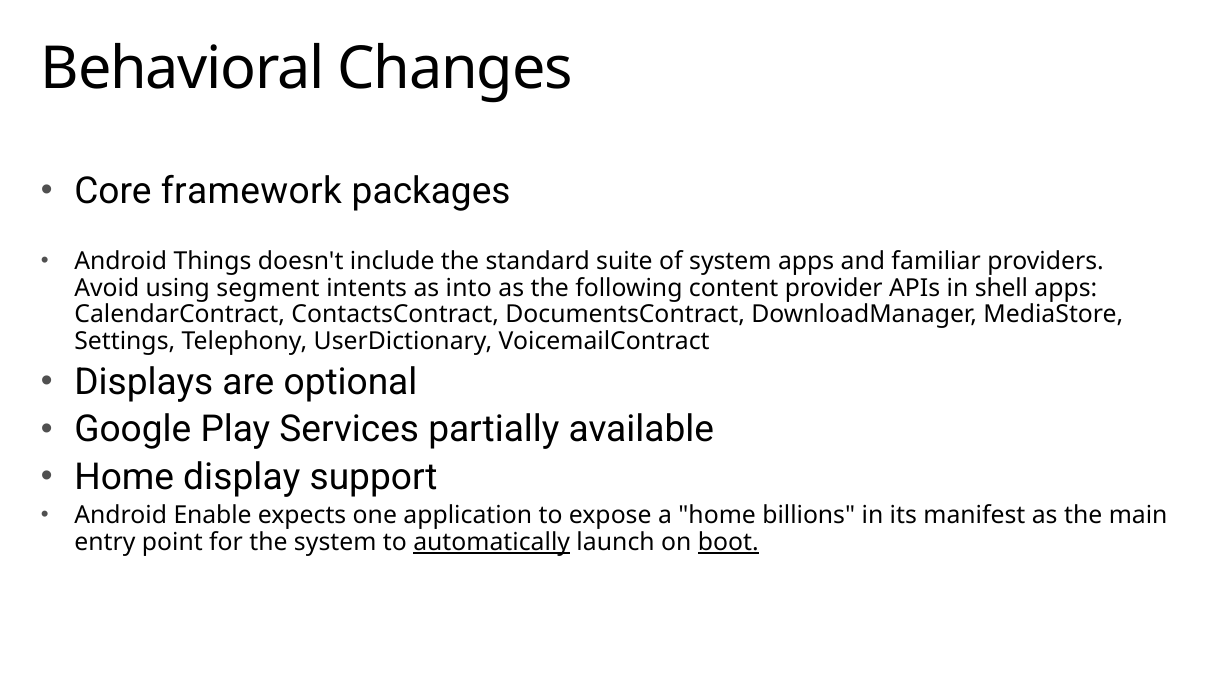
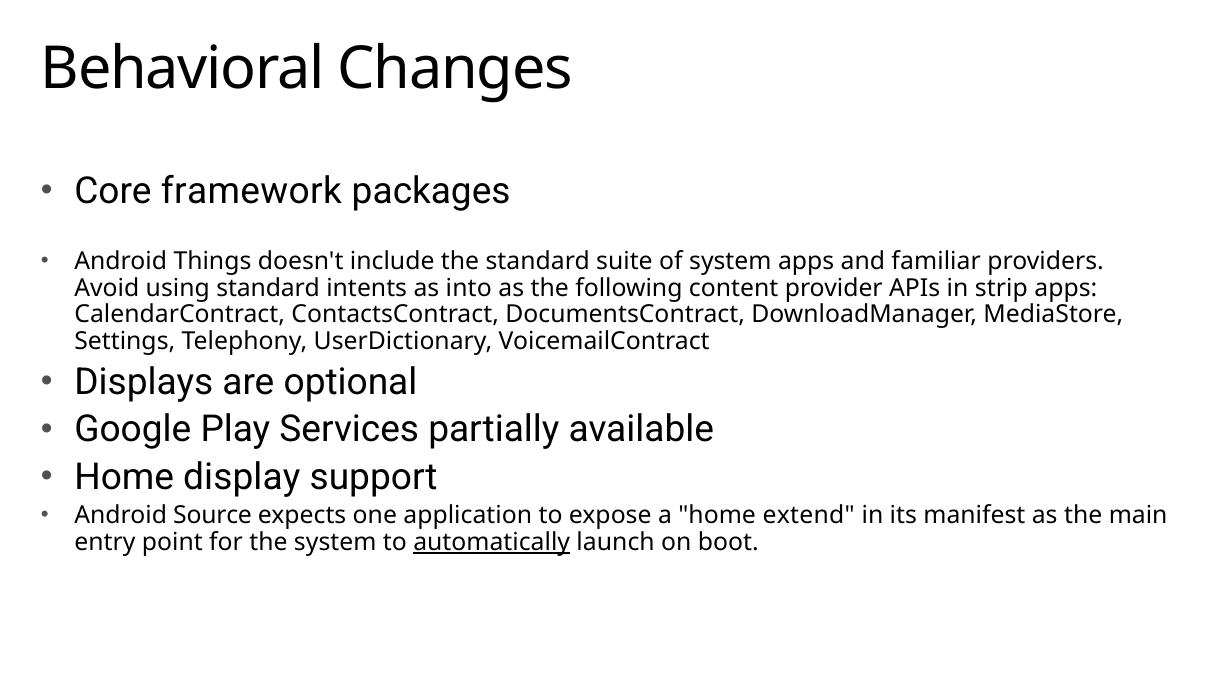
using segment: segment -> standard (268, 288)
shell: shell -> strip (1001, 288)
Enable: Enable -> Source (213, 516)
billions: billions -> extend (809, 516)
boot underline: present -> none (728, 542)
